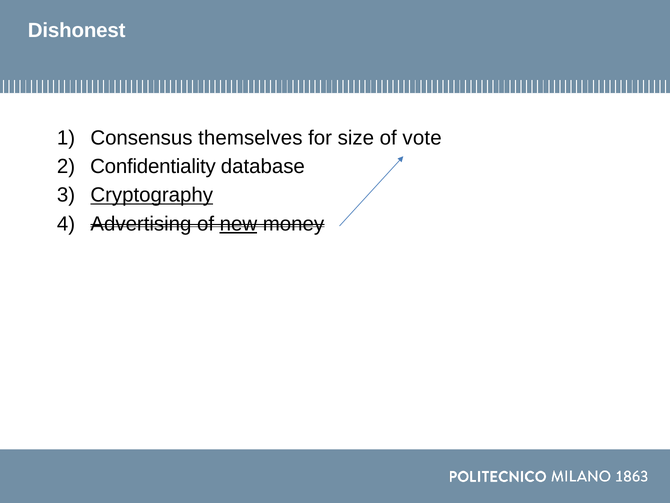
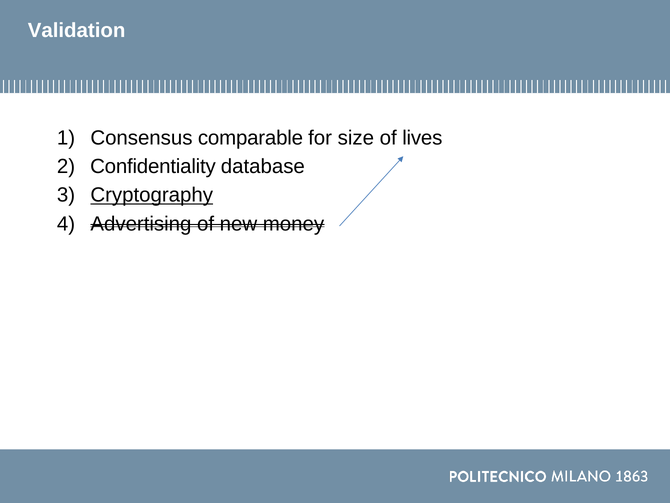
Dishonest: Dishonest -> Validation (77, 31)
themselves: themselves -> comparable (251, 138)
vote: vote -> lives (422, 138)
new underline: present -> none (238, 224)
